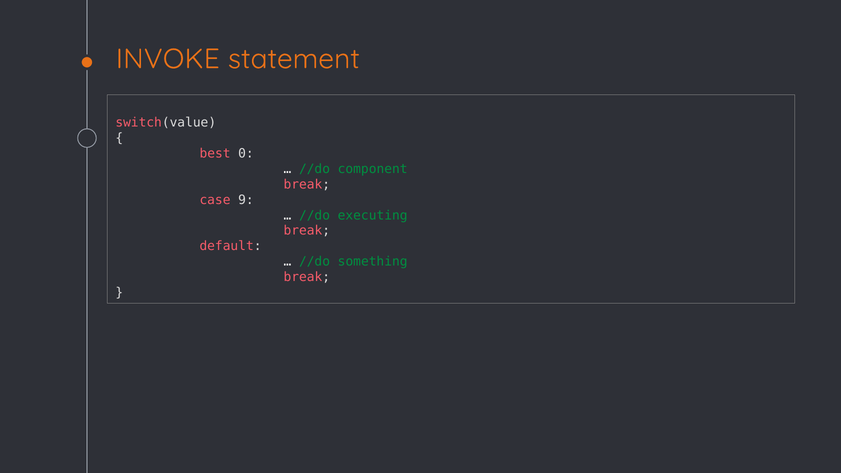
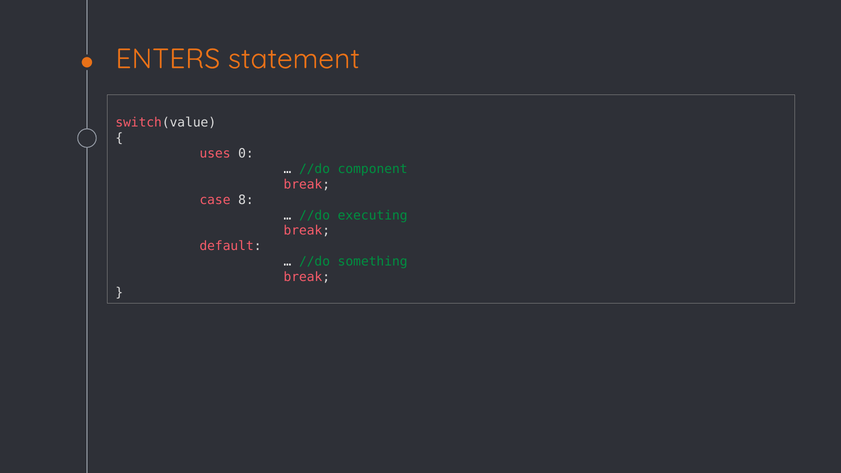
INVOKE: INVOKE -> ENTERS (168, 59)
best: best -> uses (215, 154)
9: 9 -> 8 (246, 200)
